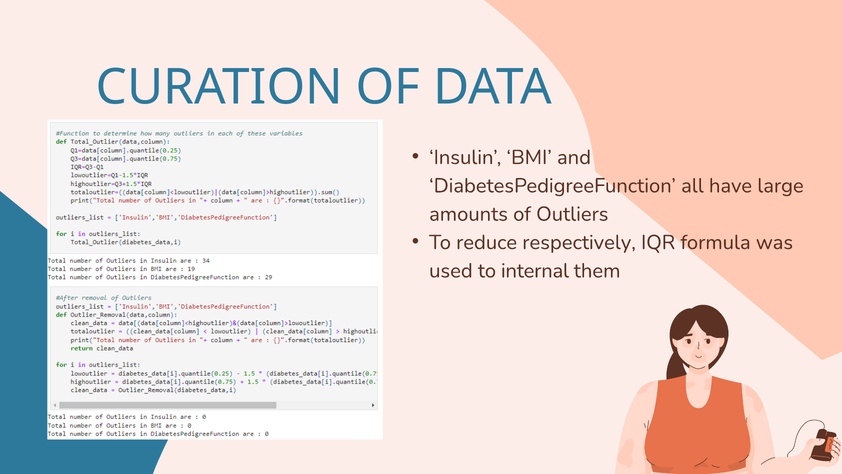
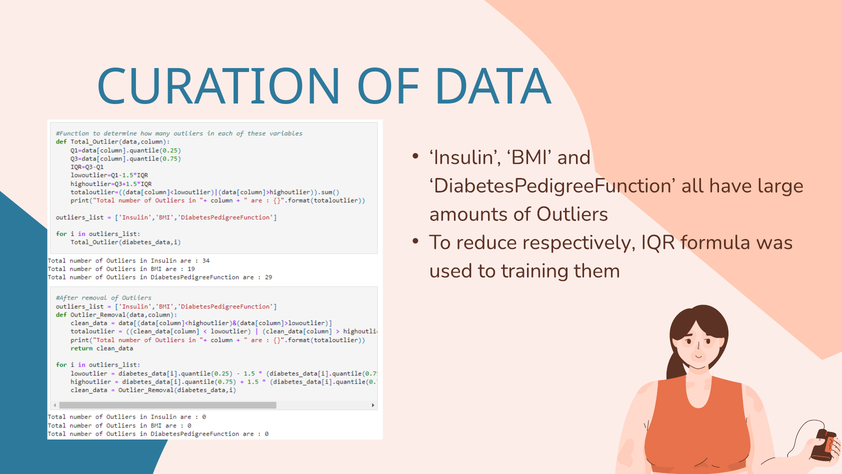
internal: internal -> training (535, 271)
